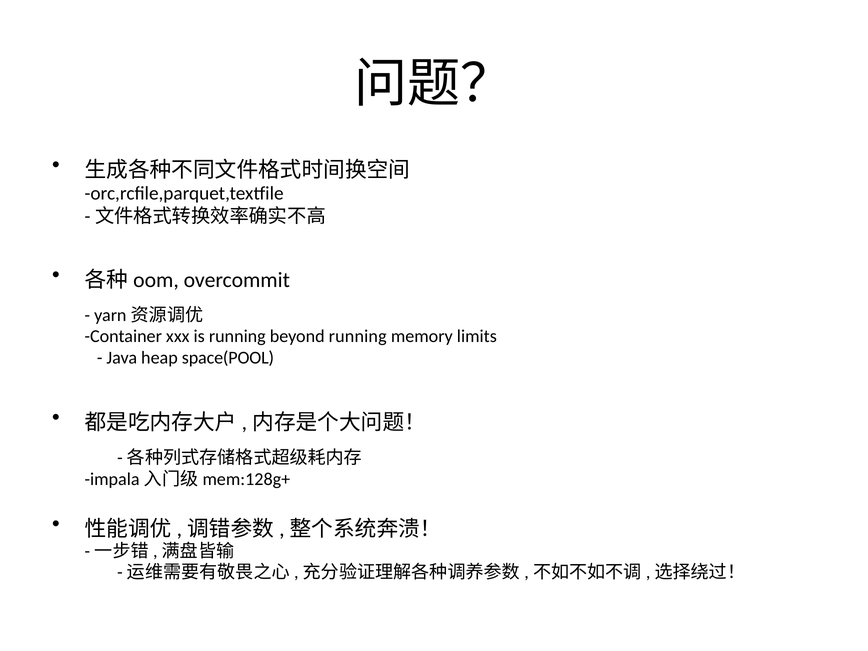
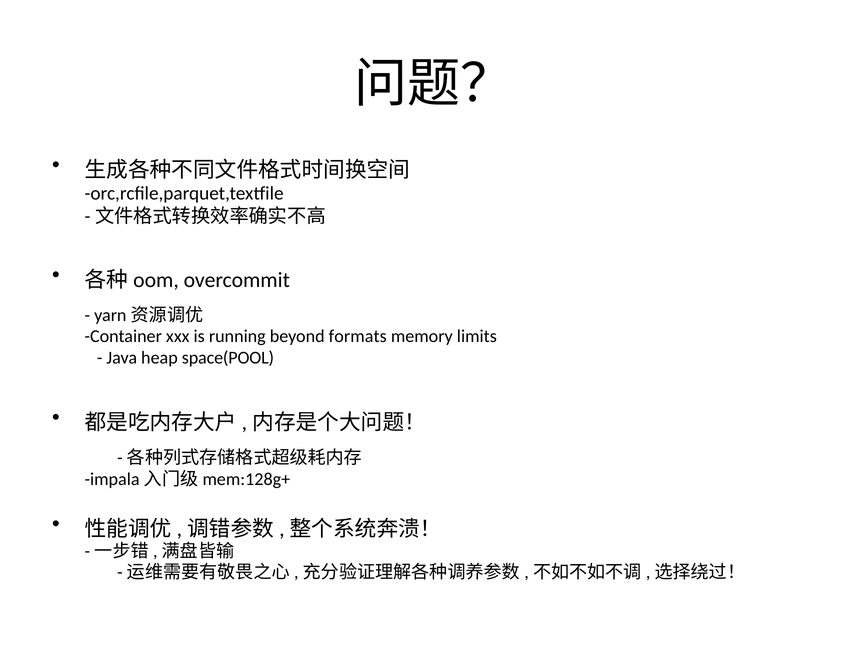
beyond running: running -> formats (358, 336)
